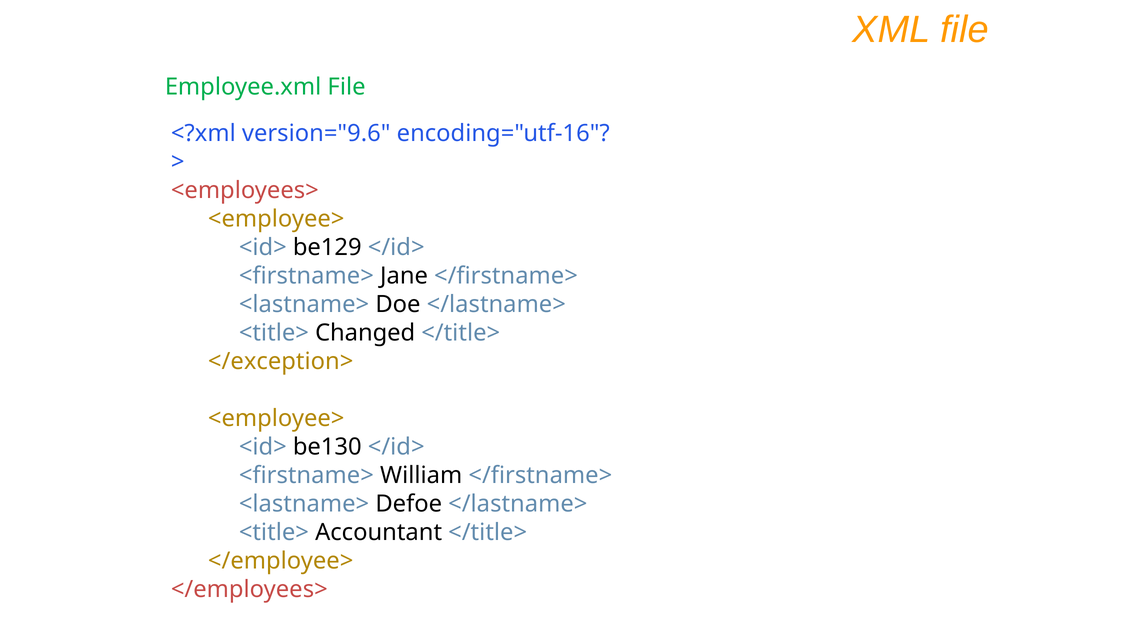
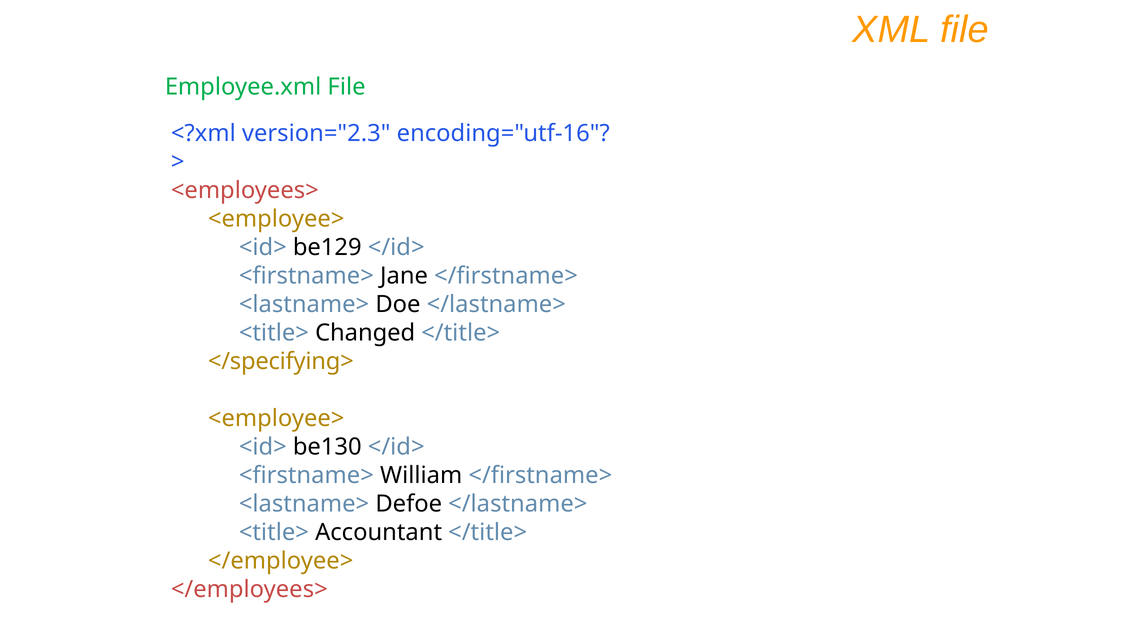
version="9.6: version="9.6 -> version="2.3 (316, 134)
</exception>: </exception> -> </specifying> (281, 362)
